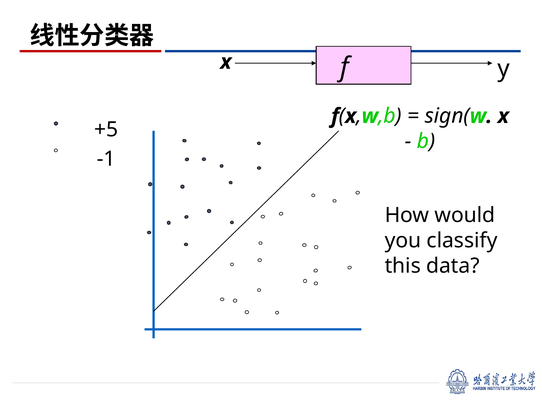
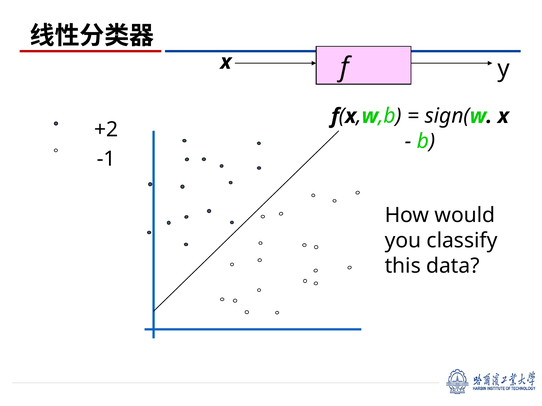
+5: +5 -> +2 (106, 130)
